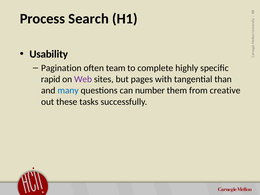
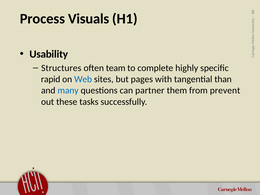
Search: Search -> Visuals (89, 19)
Pagination: Pagination -> Structures (61, 68)
Web colour: purple -> blue (83, 79)
number: number -> partner (150, 90)
creative: creative -> prevent (225, 90)
